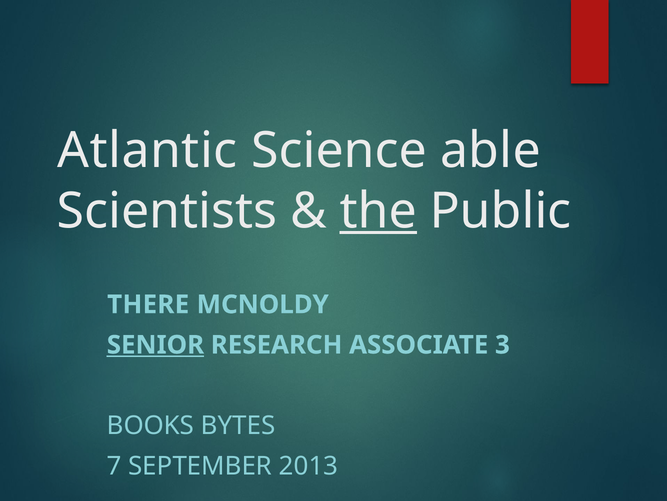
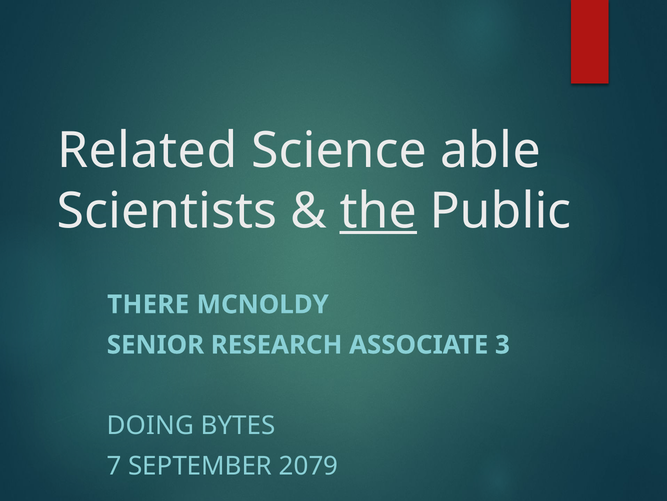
Atlantic: Atlantic -> Related (147, 151)
SENIOR underline: present -> none (155, 344)
BOOKS: BOOKS -> DOING (150, 425)
2013: 2013 -> 2079 (309, 465)
